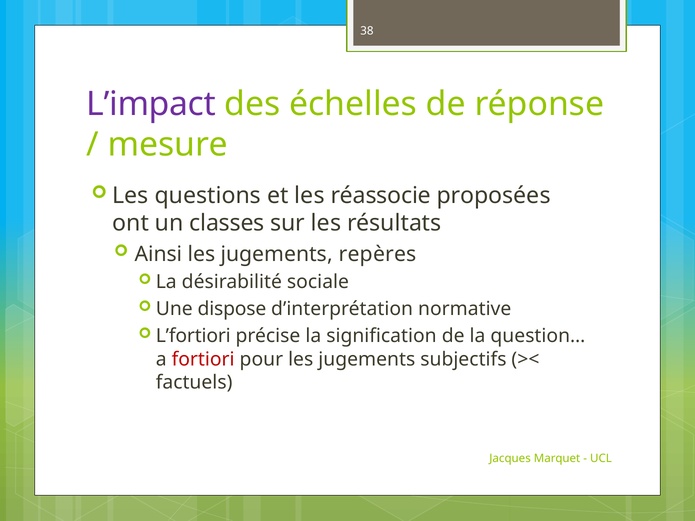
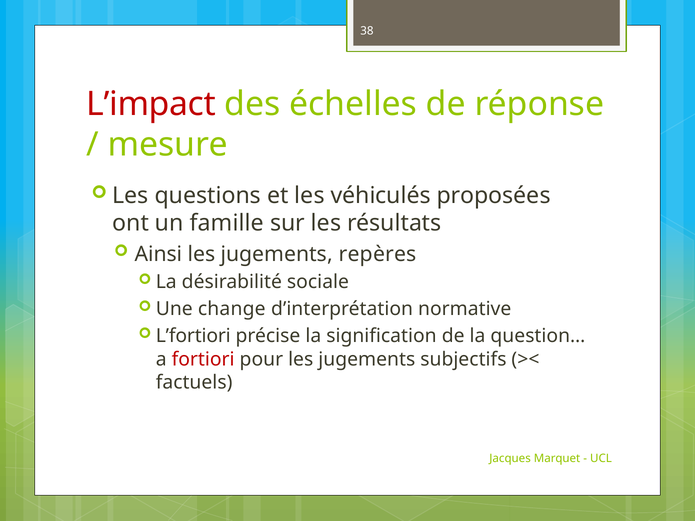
L’impact colour: purple -> red (151, 104)
réassocie: réassocie -> véhiculés (381, 196)
classes: classes -> famille (227, 223)
dispose: dispose -> change (232, 309)
